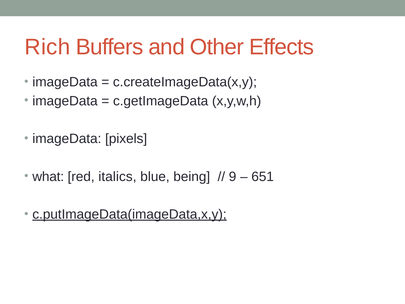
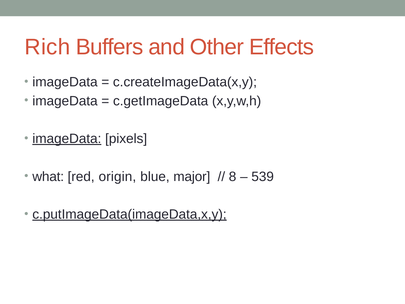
imageData underline: none -> present (67, 139)
italics: italics -> origin (117, 176)
being: being -> major (192, 176)
9: 9 -> 8 (233, 176)
651: 651 -> 539 (263, 176)
